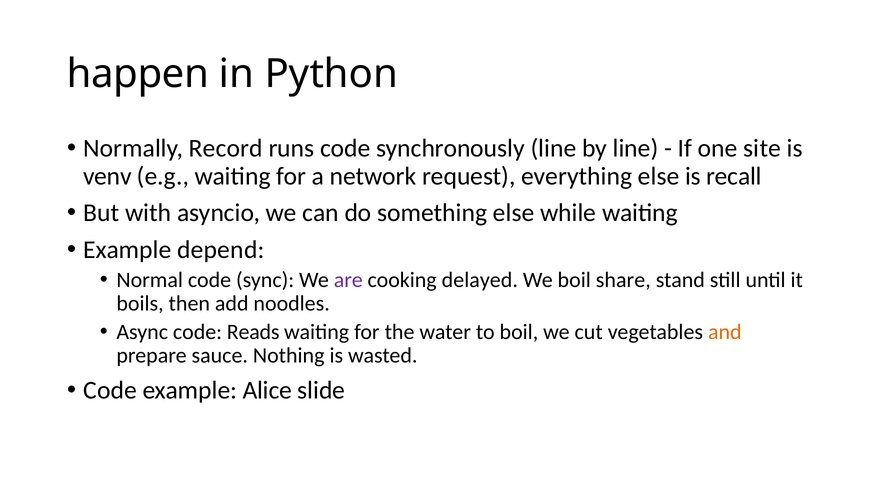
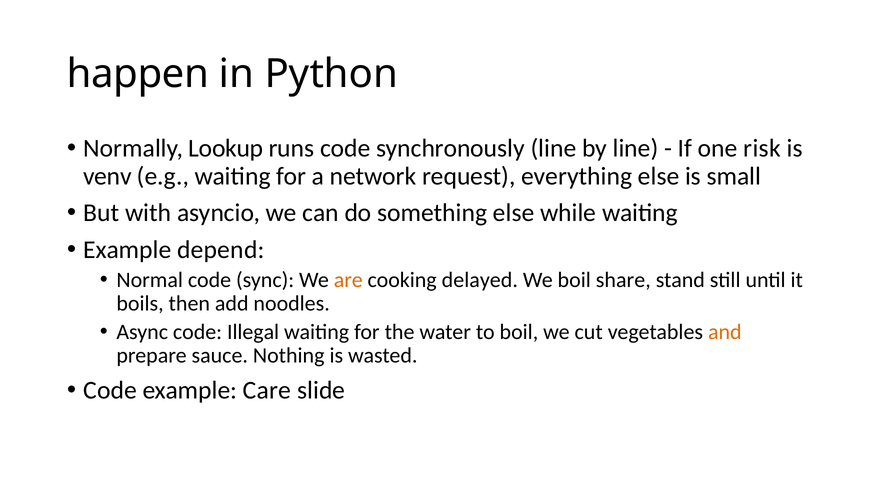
Record: Record -> Lookup (226, 149)
site: site -> risk (762, 149)
recall: recall -> small (734, 176)
are colour: purple -> orange (348, 280)
Reads: Reads -> Illegal (253, 332)
Alice: Alice -> Care (267, 391)
